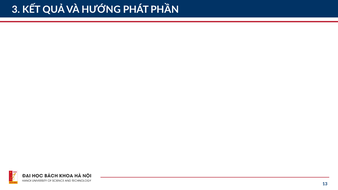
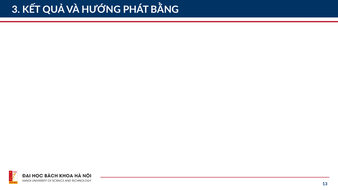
PHẦN: PHẦN -> BẰNG (165, 10)
